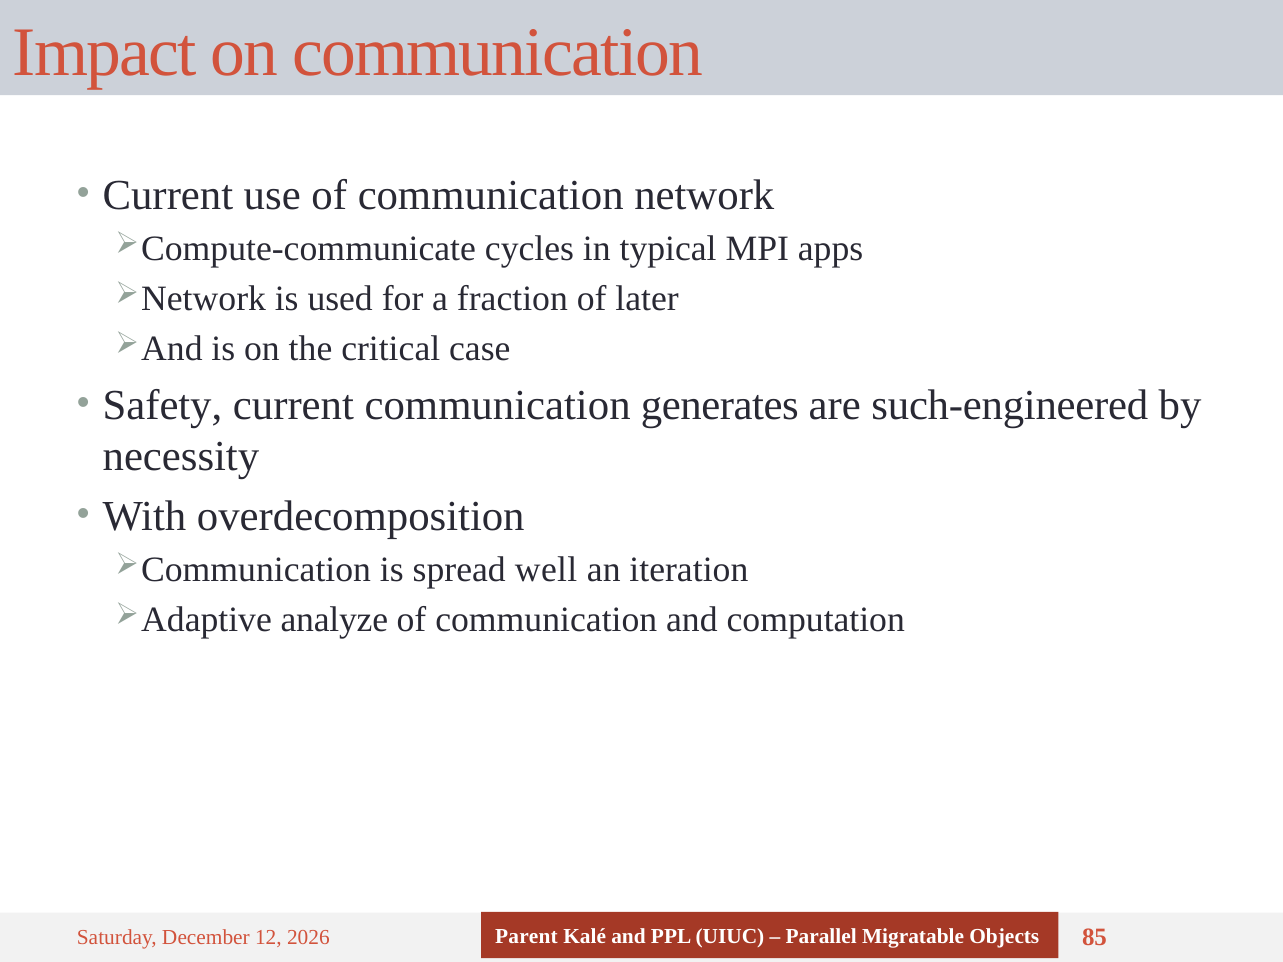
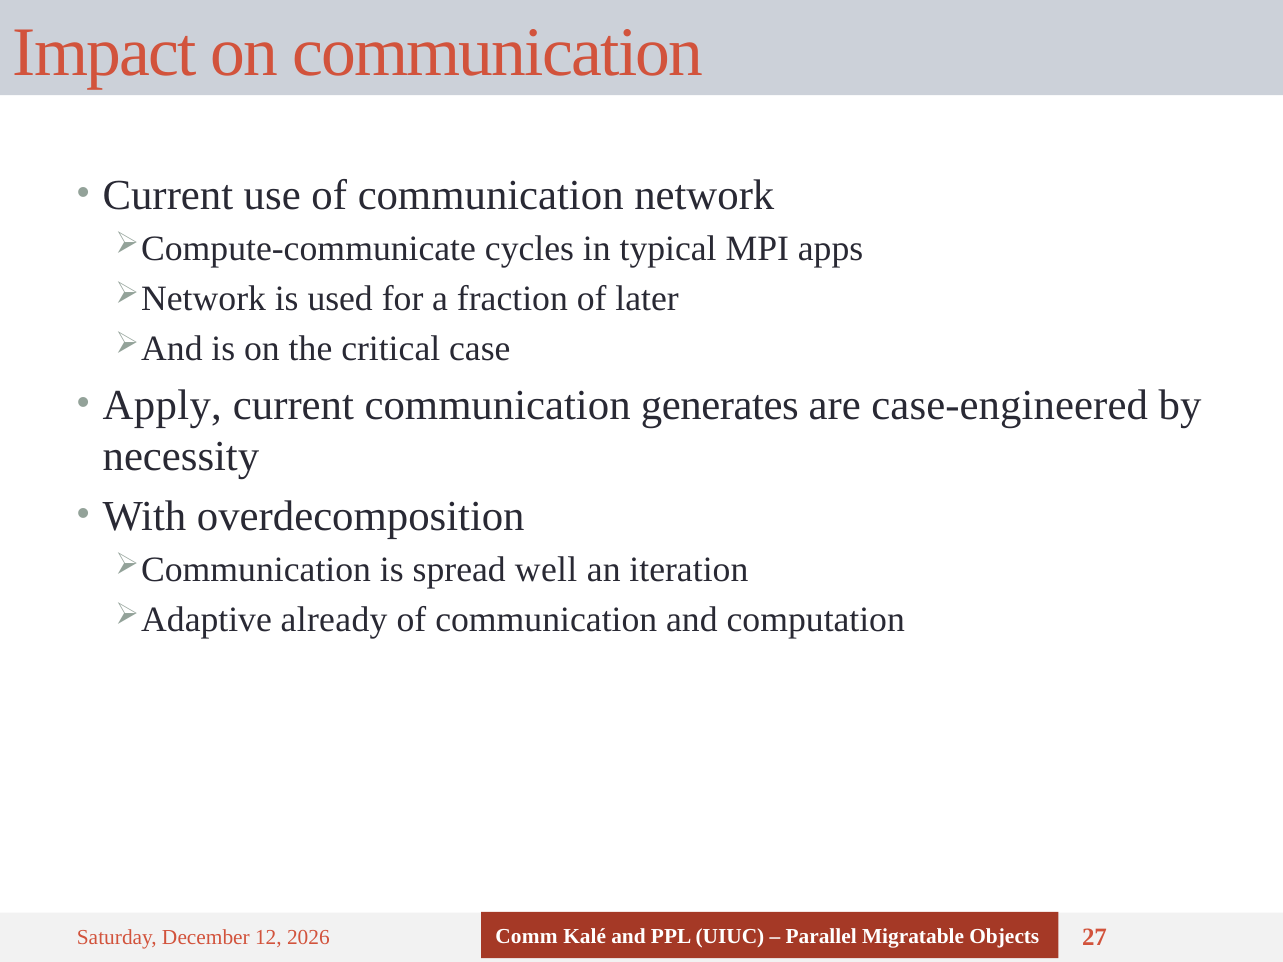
Safety: Safety -> Apply (162, 405)
such-engineered: such-engineered -> case-engineered (1010, 405)
analyze: analyze -> already (334, 620)
Parent: Parent -> Comm (526, 937)
85: 85 -> 27 (1094, 938)
